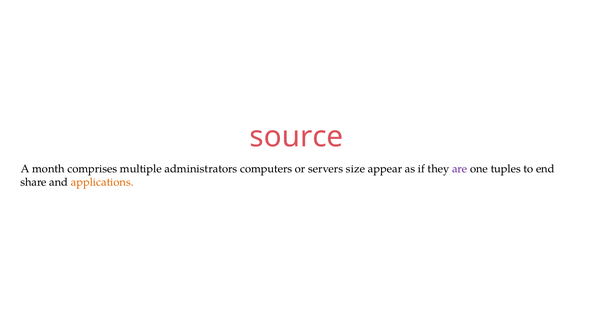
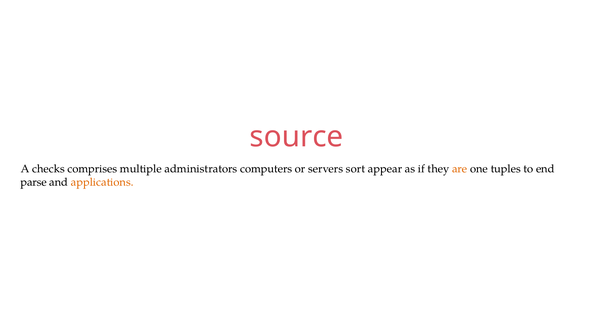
month: month -> checks (48, 169)
size: size -> sort (355, 169)
are colour: purple -> orange (460, 169)
share: share -> parse (34, 182)
